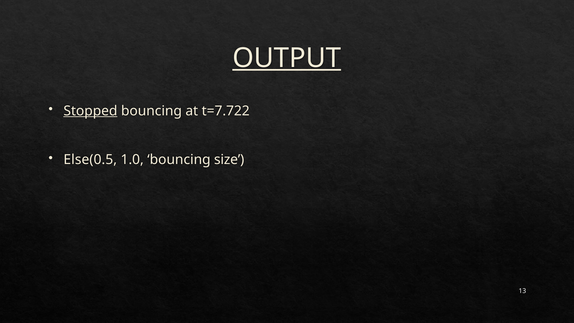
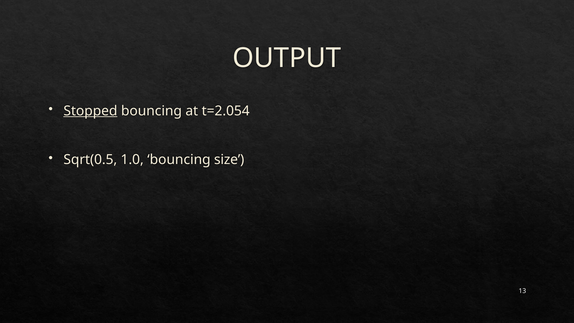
OUTPUT underline: present -> none (287, 58)
t=7.722: t=7.722 -> t=2.054 (226, 111)
Else(0.5: Else(0.5 -> Sqrt(0.5 (90, 160)
